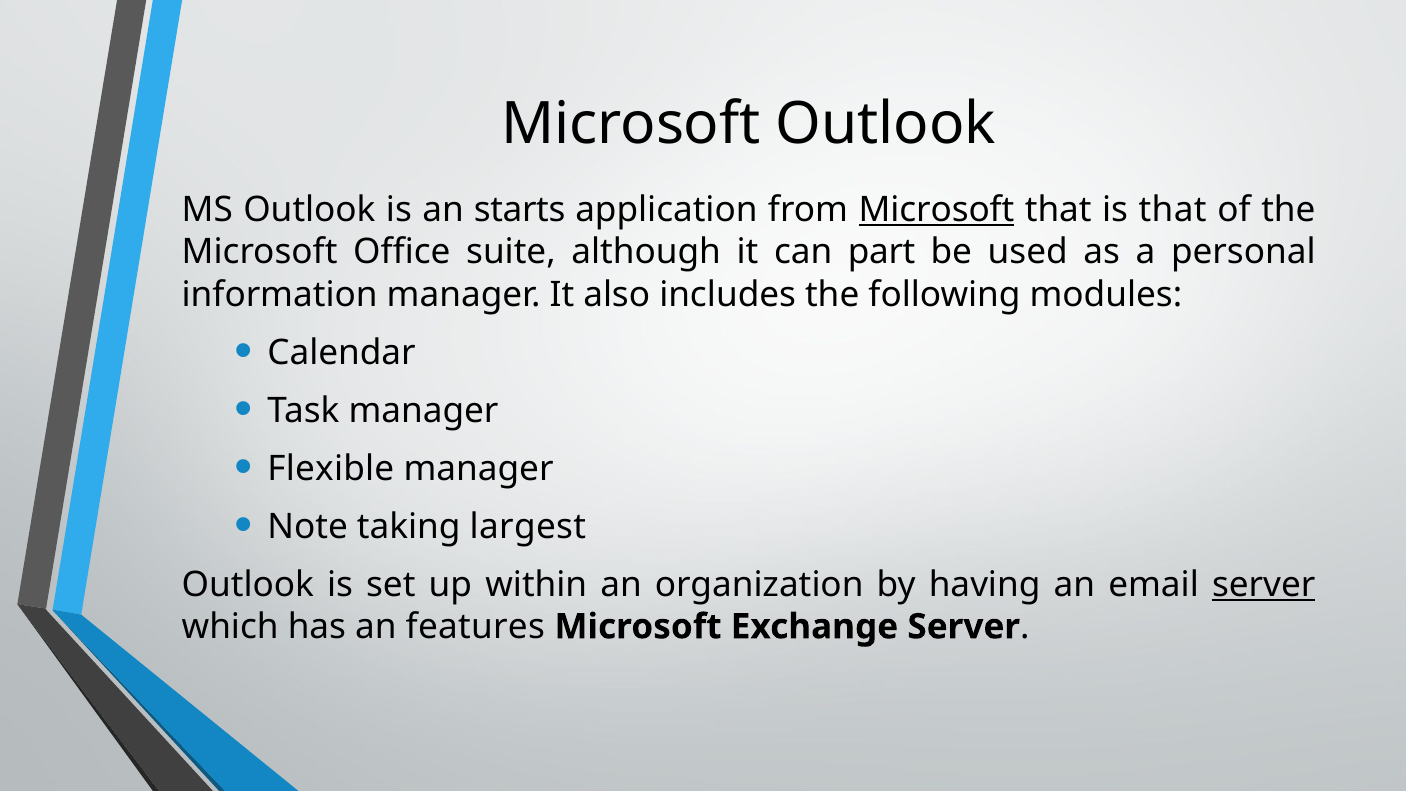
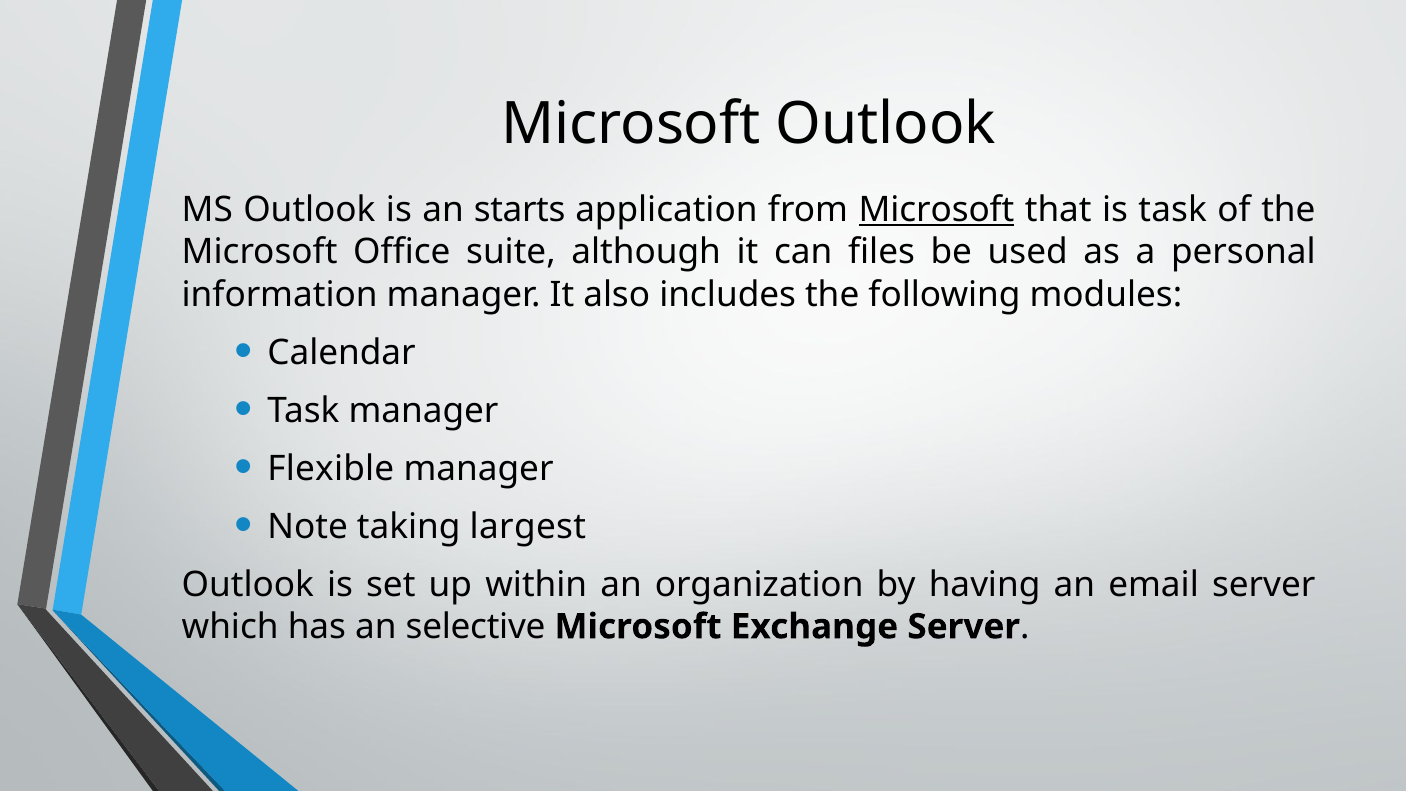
is that: that -> task (1173, 210)
part: part -> files (882, 252)
server underline: present -> none (1264, 584)
features: features -> selective (476, 627)
